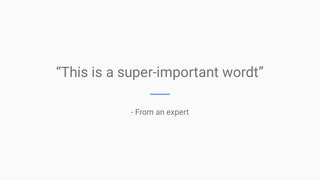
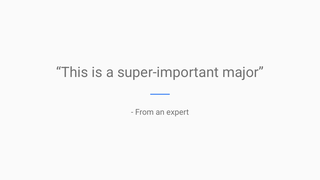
wordt: wordt -> major (243, 73)
